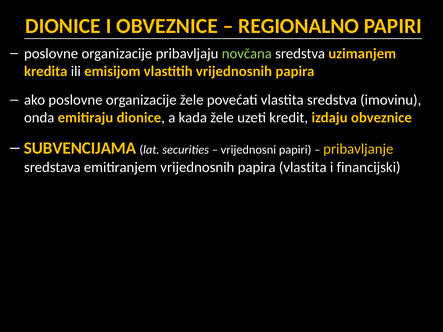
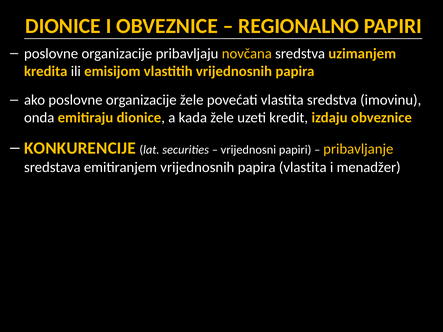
novčana colour: light green -> yellow (247, 54)
SUBVENCIJAMA: SUBVENCIJAMA -> KONKURENCIJE (80, 148)
financijski: financijski -> menadžer (369, 167)
